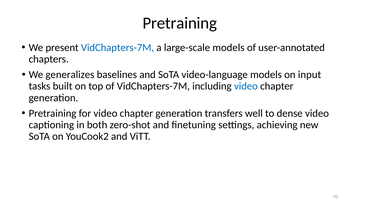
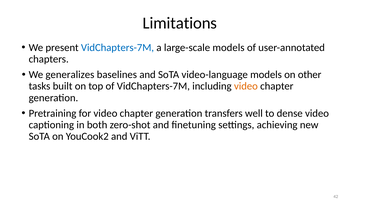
Pretraining: Pretraining -> Limitations (180, 23)
input: input -> other (310, 75)
video colour: blue -> orange (246, 86)
